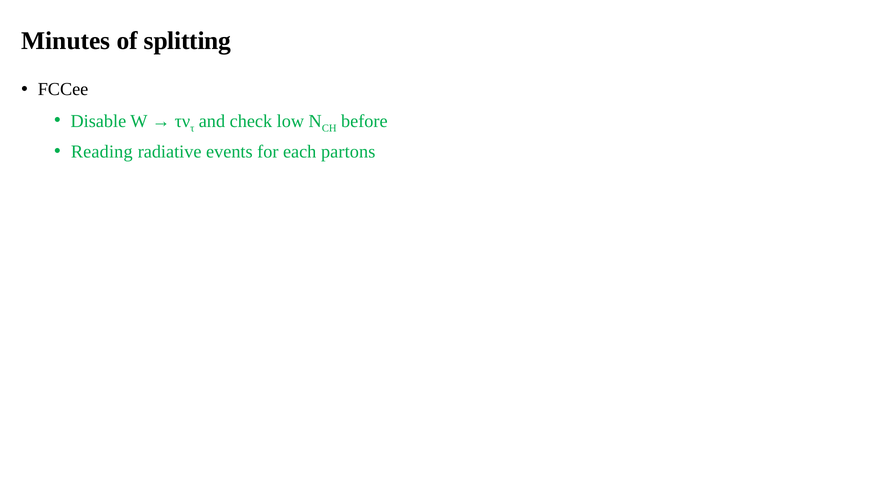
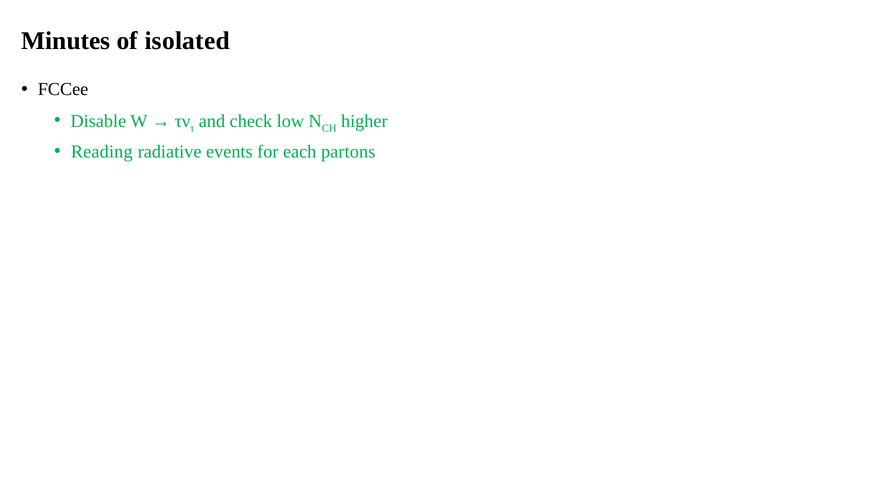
splitting: splitting -> isolated (187, 41)
before: before -> higher (364, 121)
